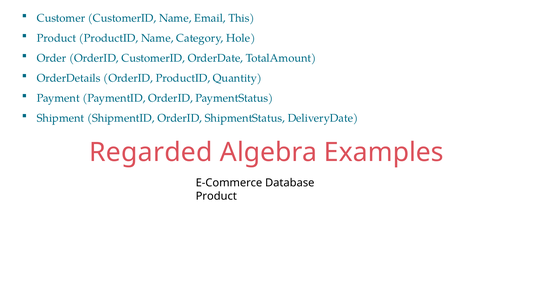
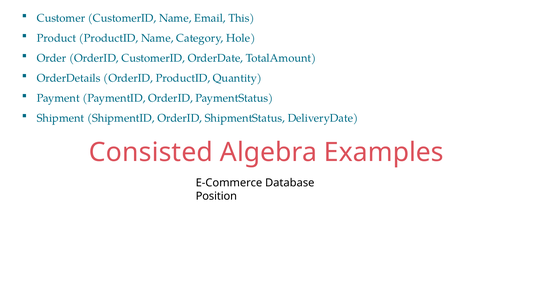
Regarded: Regarded -> Consisted (151, 152)
Product: Product -> Position (216, 196)
